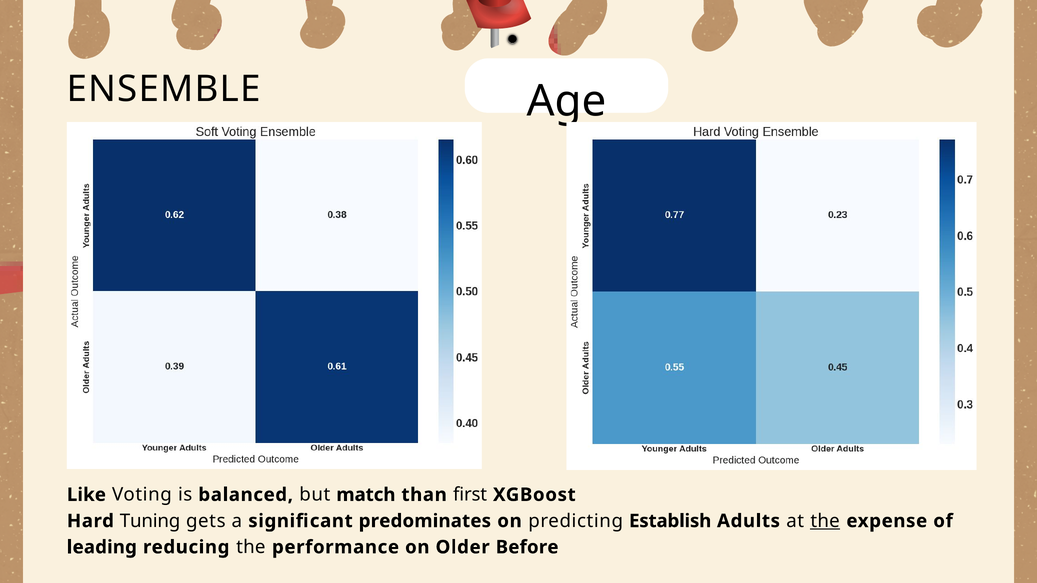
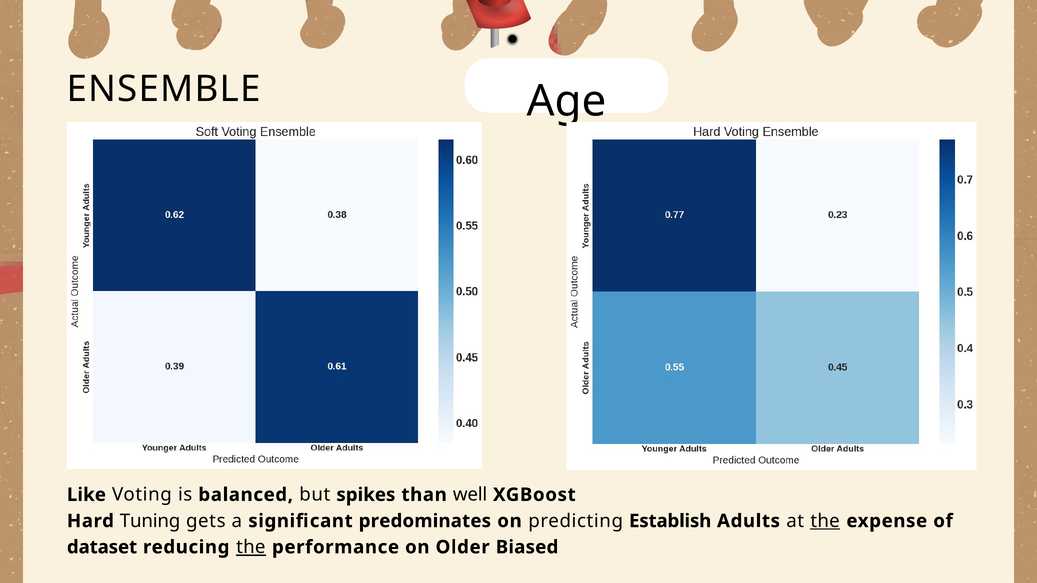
match: match -> spikes (366, 495)
first: first -> well (470, 495)
leading: leading -> dataset (102, 547)
the underline: none -> present (251, 547)
Before: Before -> Biased (527, 547)
